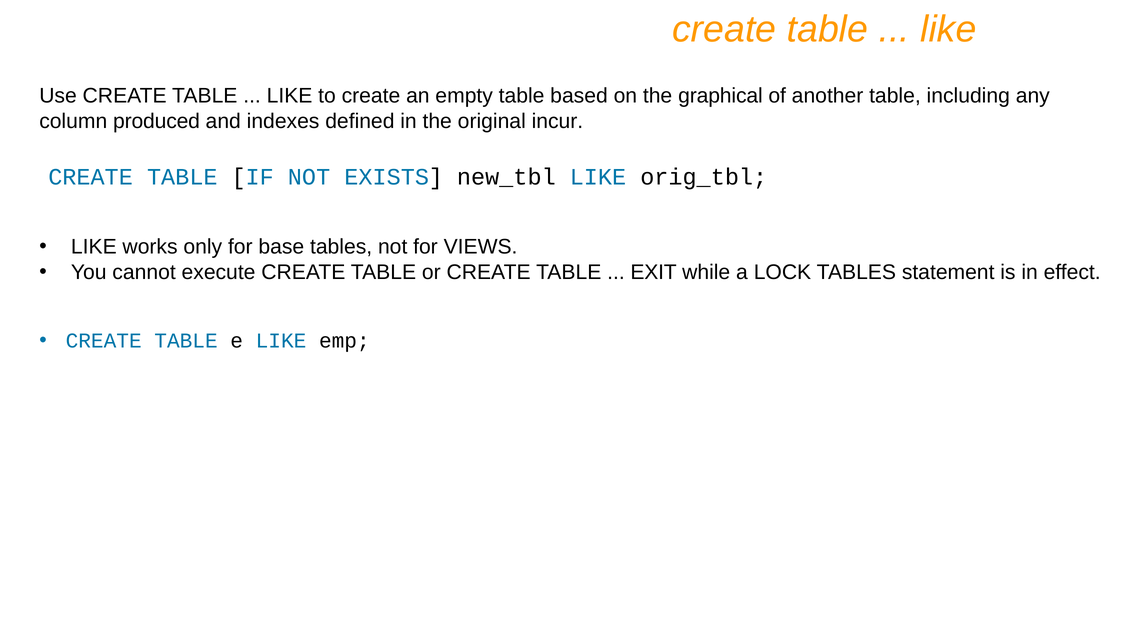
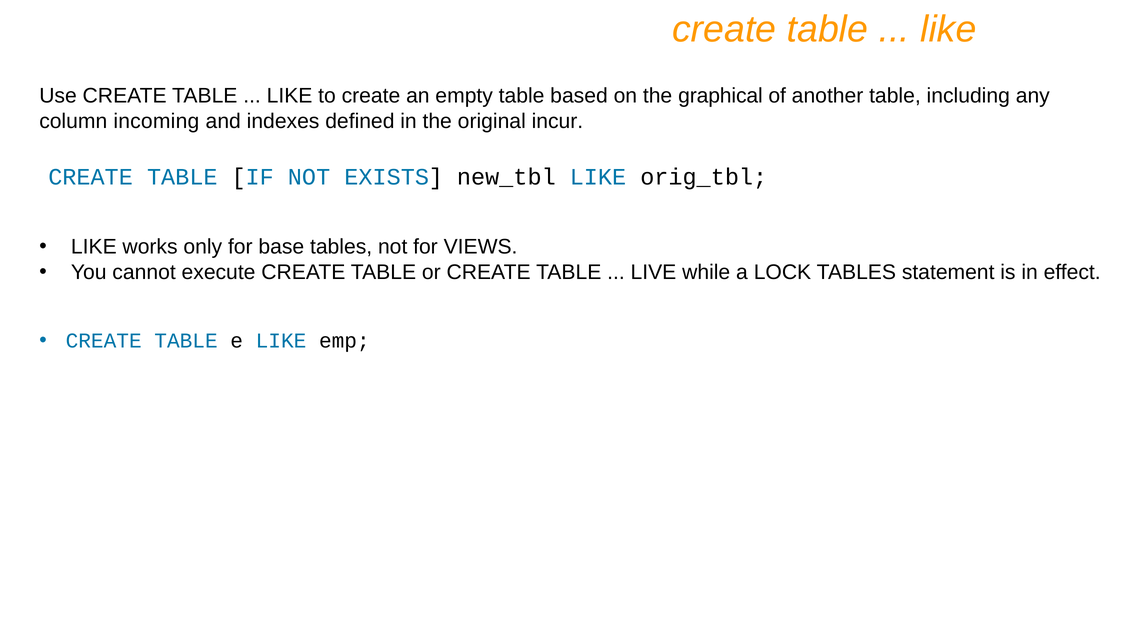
produced: produced -> incoming (156, 121)
EXIT: EXIT -> LIVE (653, 272)
